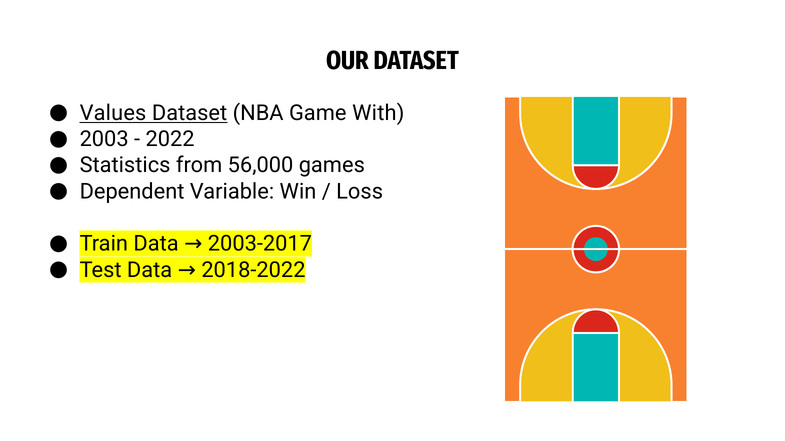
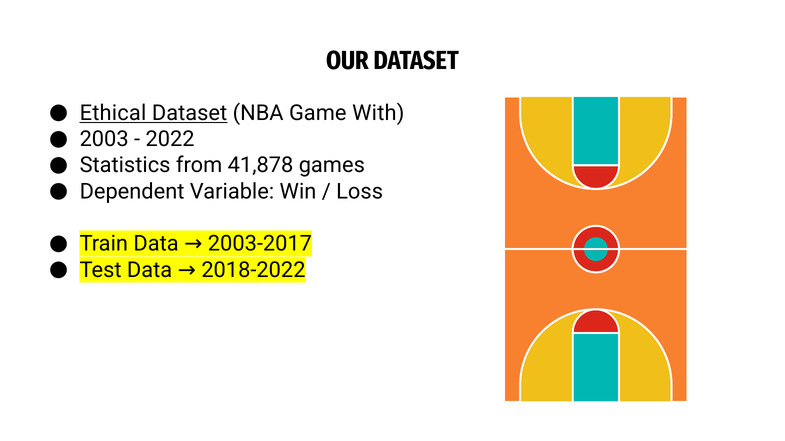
Values: Values -> Ethical (113, 113)
56,000: 56,000 -> 41,878 (261, 165)
